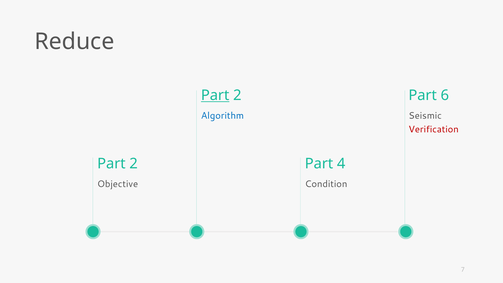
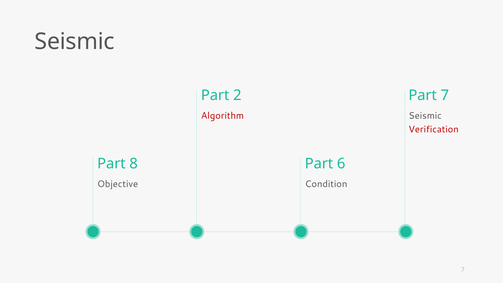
Reduce: Reduce -> Seismic (75, 41)
Part underline: present -> none (215, 95)
Part 6: 6 -> 7 (445, 95)
Algorithm colour: blue -> red (222, 116)
2: 2 -> 8 (134, 164)
4: 4 -> 6 (341, 164)
